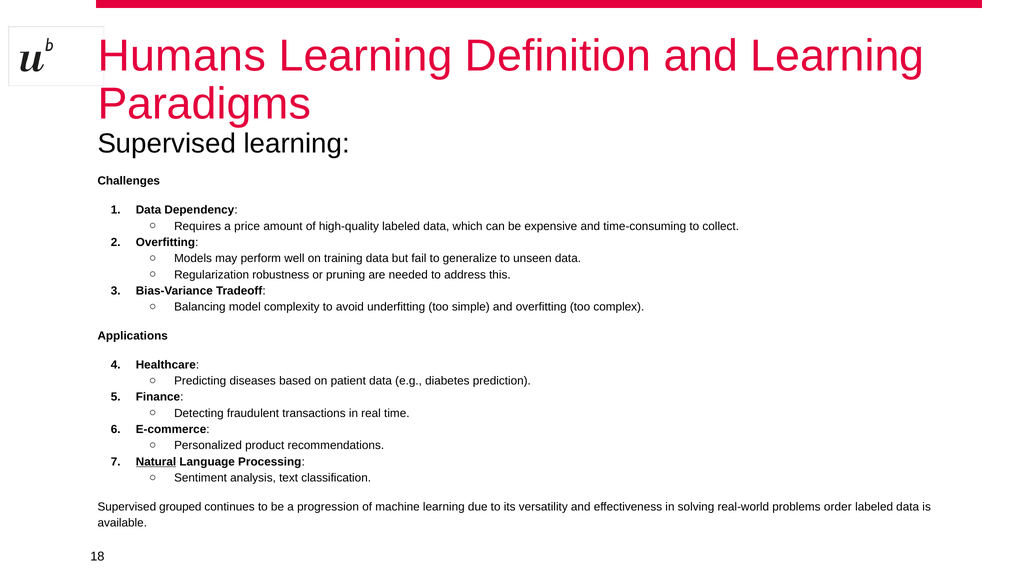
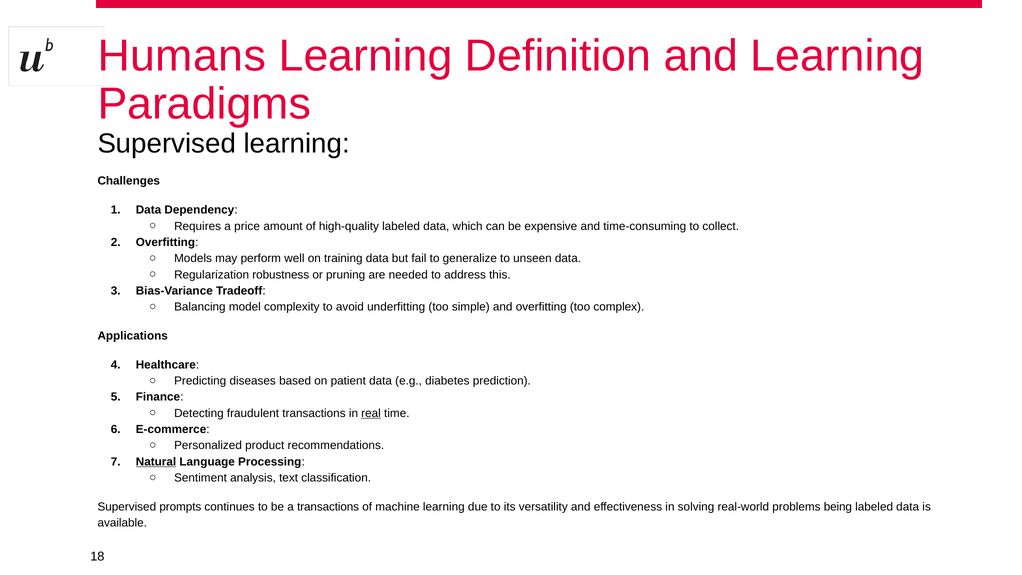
real underline: none -> present (371, 413)
grouped: grouped -> prompts (180, 507)
a progression: progression -> transactions (328, 507)
order: order -> being (838, 507)
